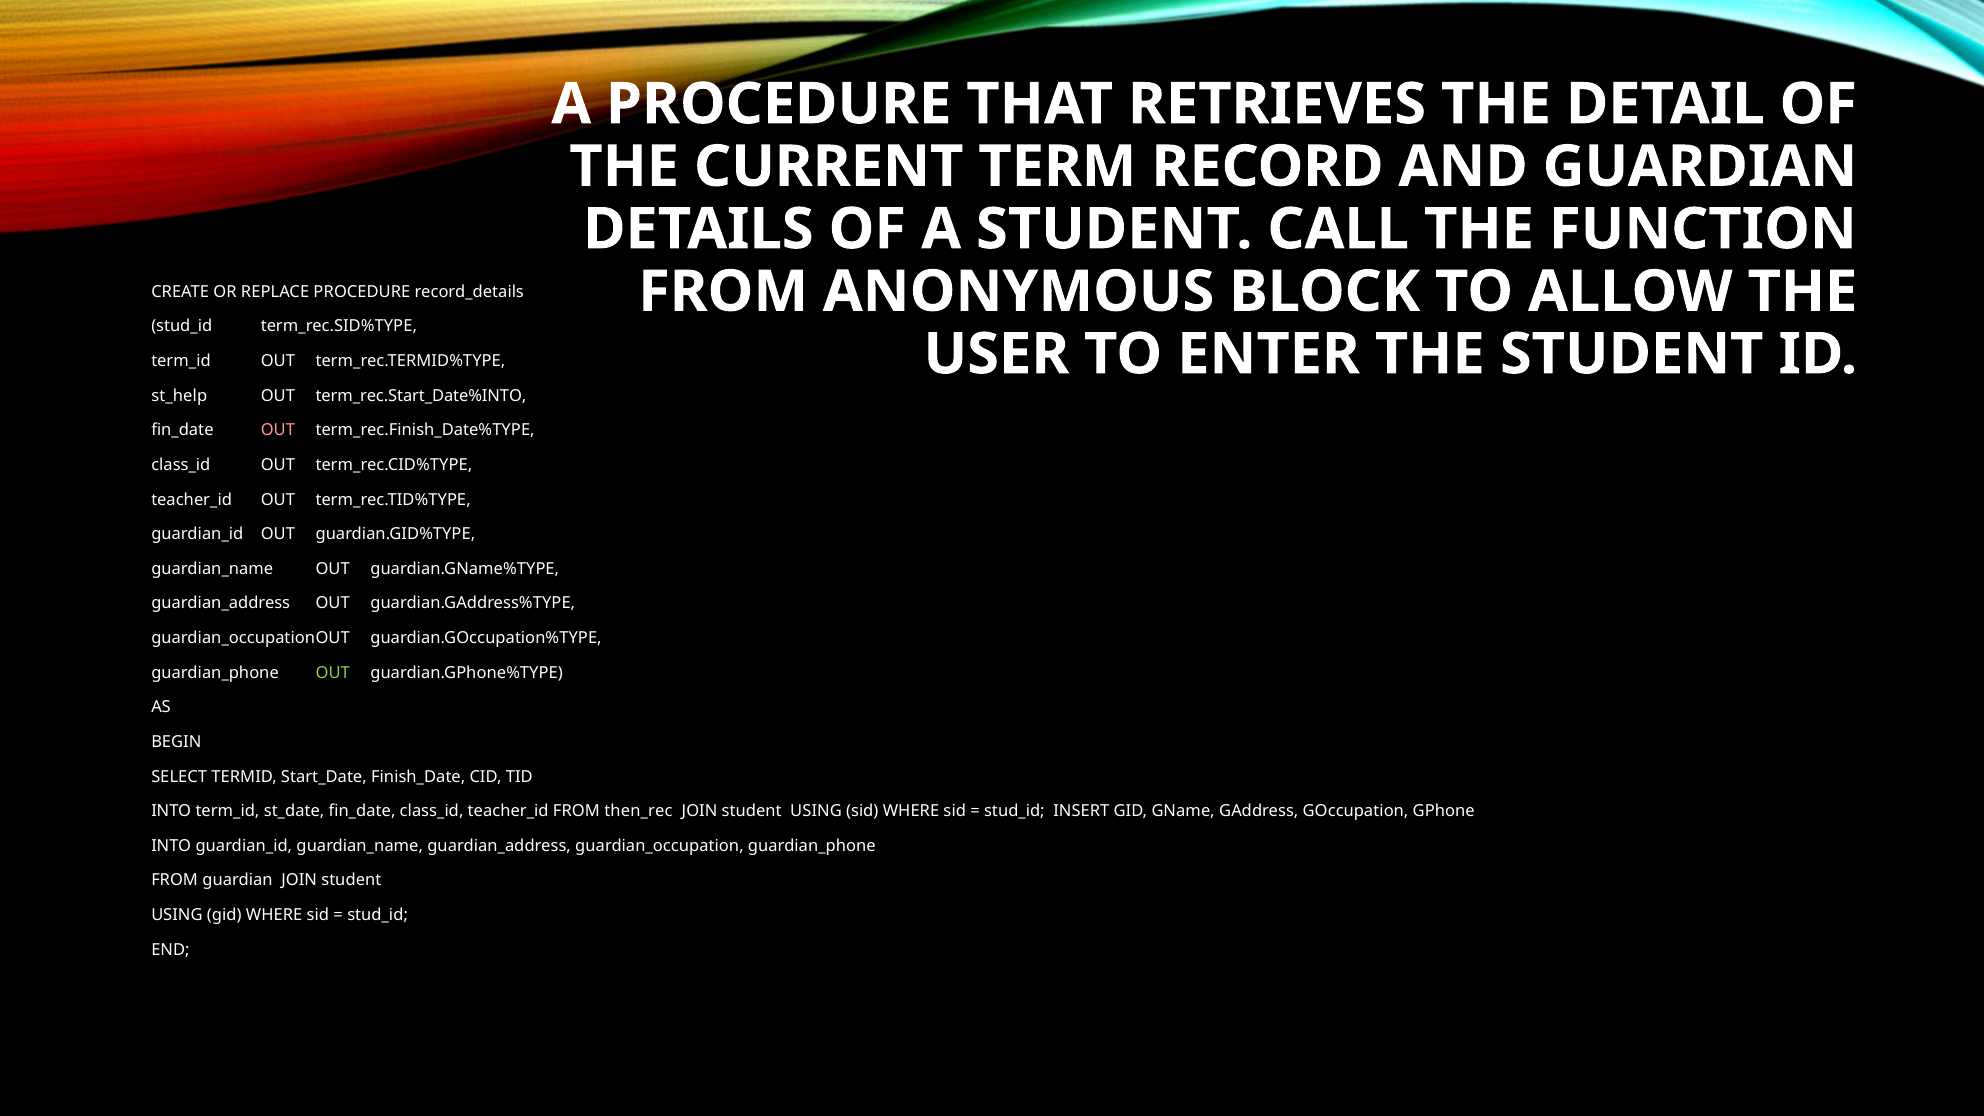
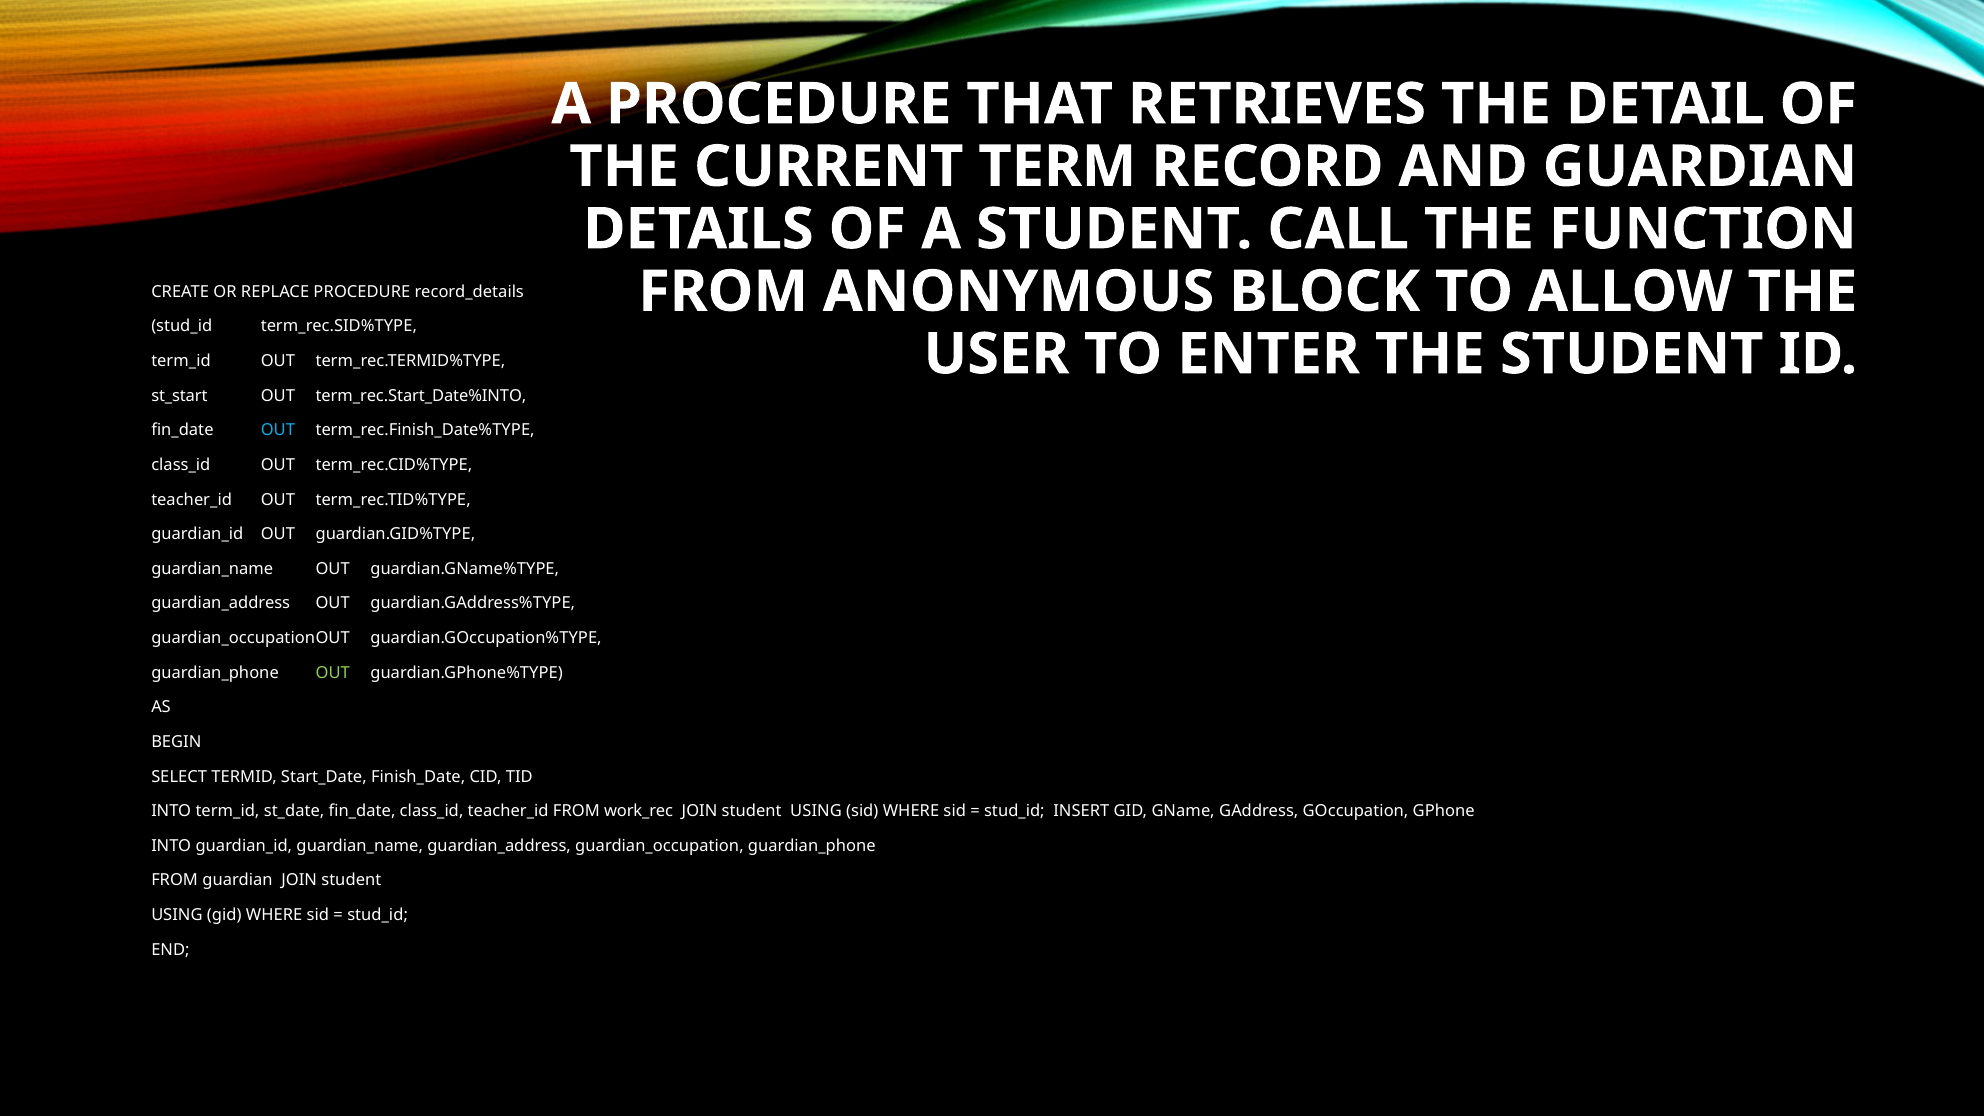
st_help: st_help -> st_start (179, 396)
OUT colour: pink -> light blue (278, 430)
then_rec: then_rec -> work_rec (639, 811)
